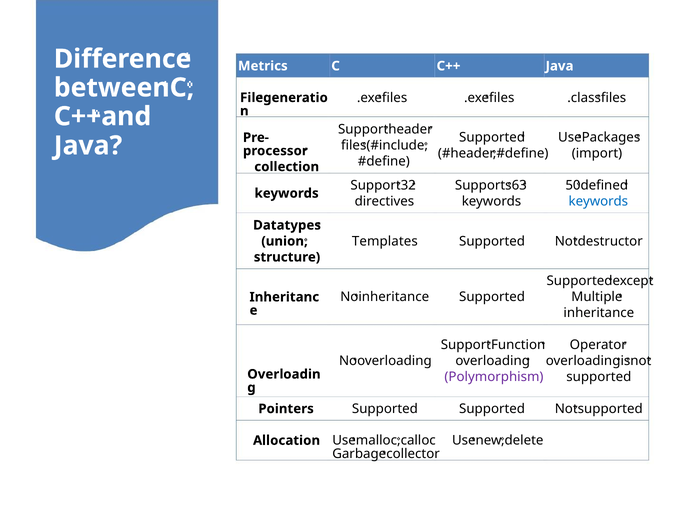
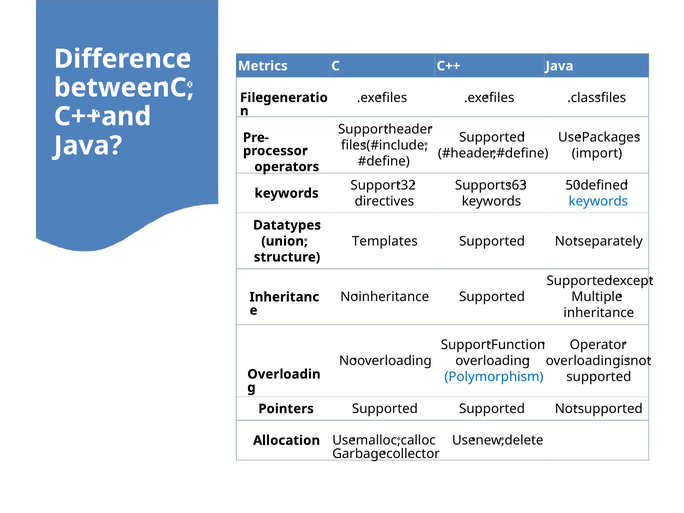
collection: collection -> operators (287, 167)
destructor: destructor -> separately (610, 241)
Polymorphism colour: purple -> blue (494, 377)
